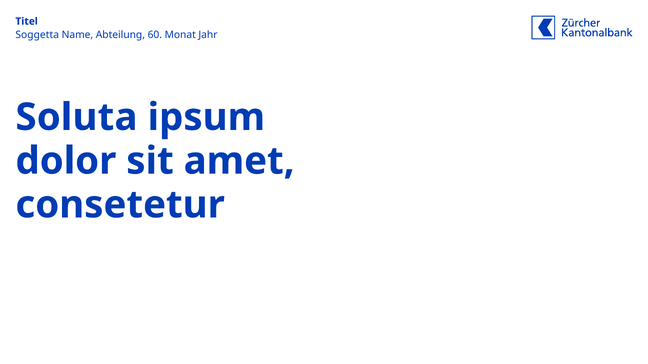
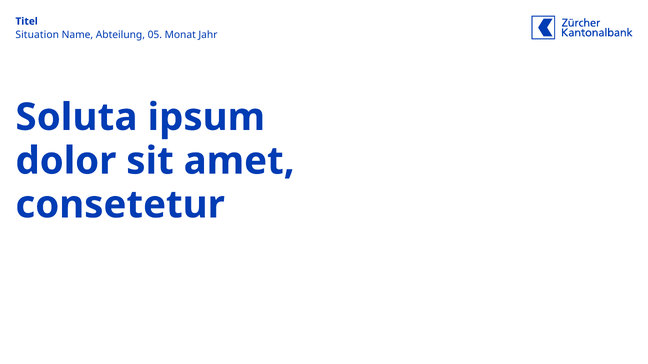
Soggetta: Soggetta -> Situation (37, 35)
60: 60 -> 05 (155, 35)
